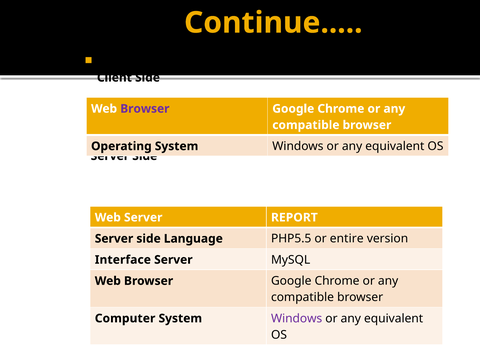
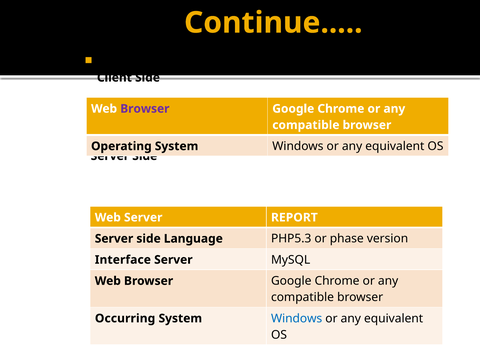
PHP5.5: PHP5.5 -> PHP5.3 (291, 239)
entire: entire -> phase (347, 239)
Computer: Computer -> Occurring (125, 318)
Windows colour: purple -> blue (297, 318)
